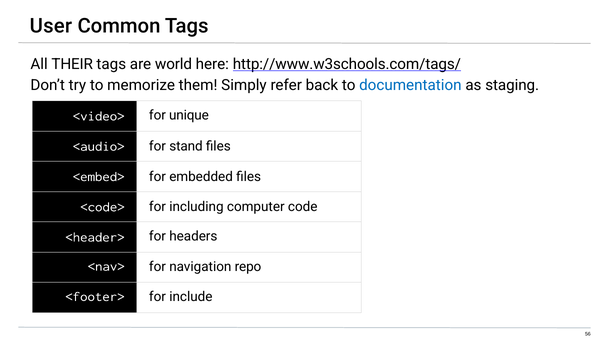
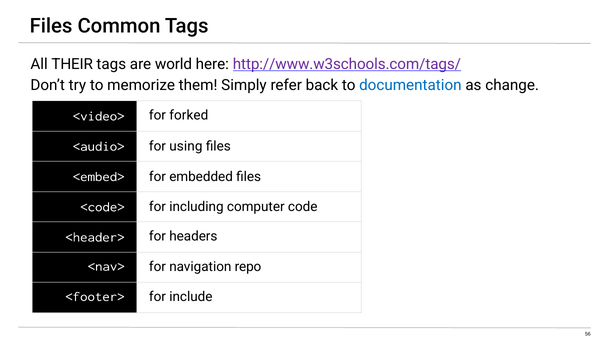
User: User -> Files (51, 26)
http://www.w3schools.com/tags/ colour: black -> purple (347, 64)
staging: staging -> change (512, 85)
unique: unique -> forked (189, 115)
stand: stand -> using (186, 146)
